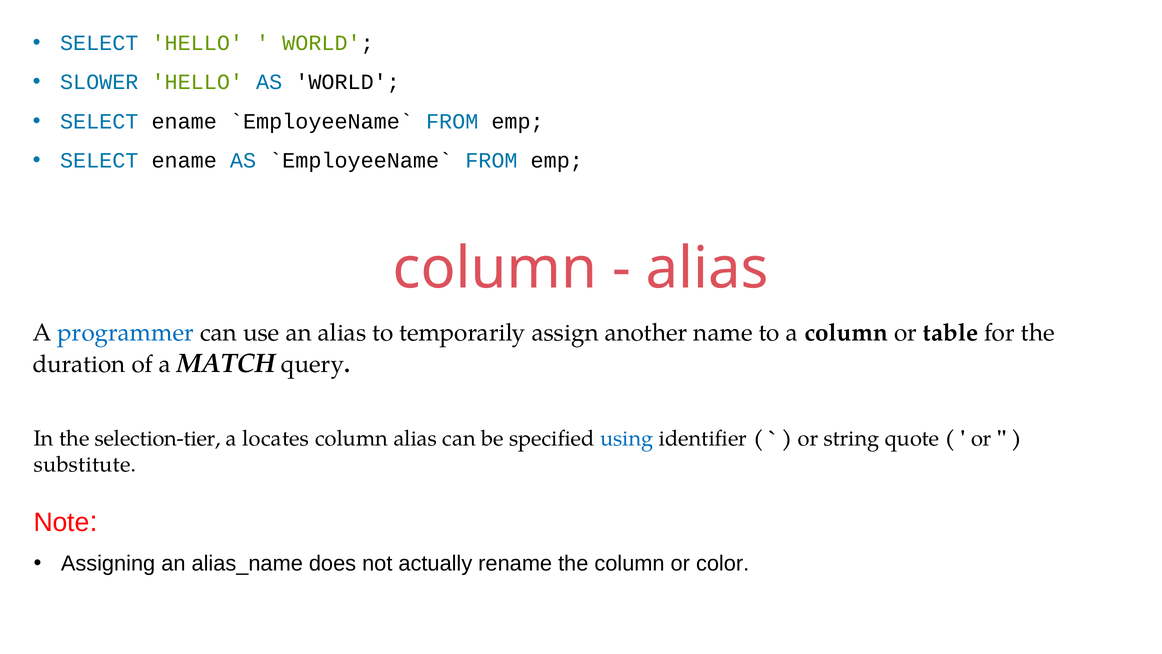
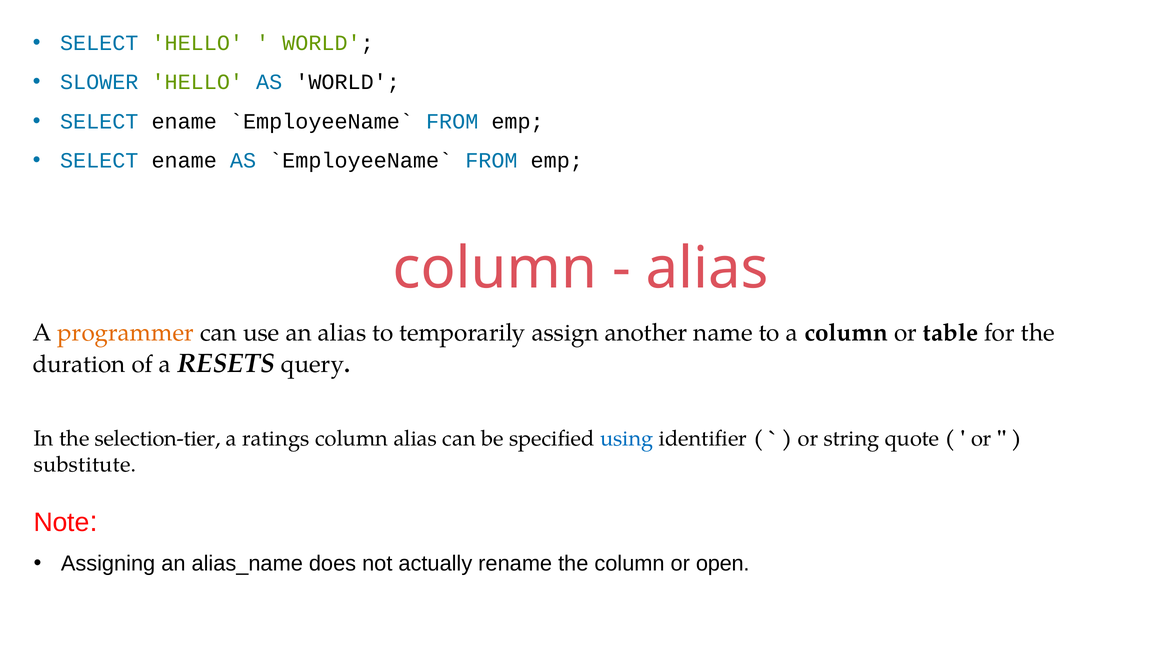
programmer colour: blue -> orange (126, 333)
MATCH: MATCH -> RESETS (226, 363)
locates: locates -> ratings (276, 438)
color: color -> open (723, 563)
